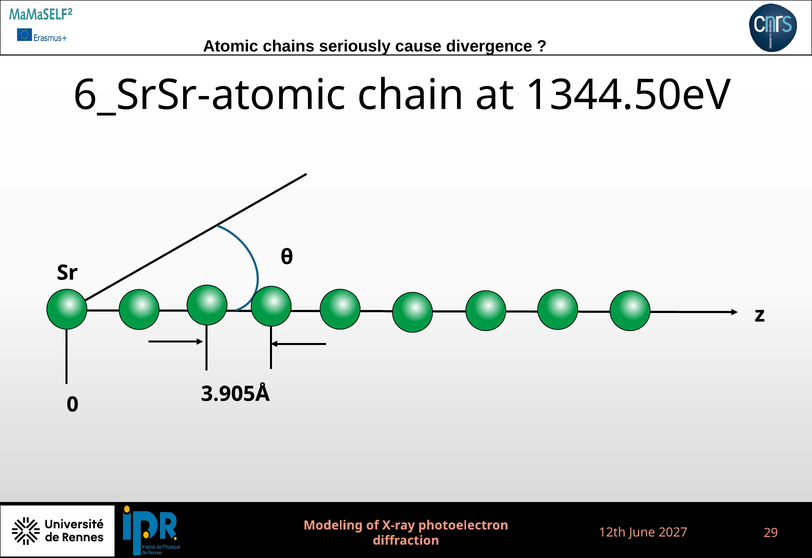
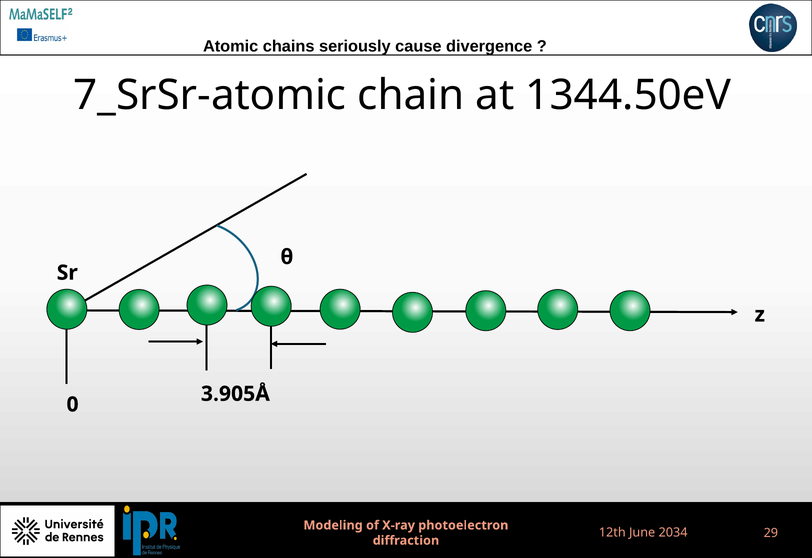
6_SrSr-atomic: 6_SrSr-atomic -> 7_SrSr-atomic (210, 96)
2027: 2027 -> 2034 (673, 533)
